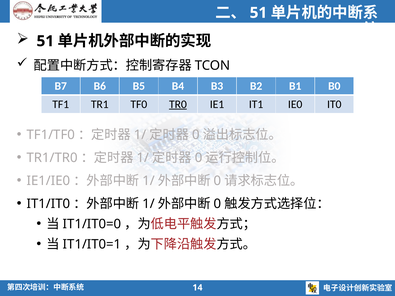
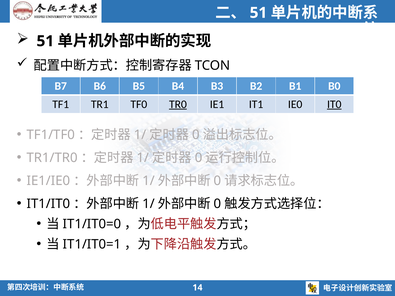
IT0 underline: none -> present (334, 104)
